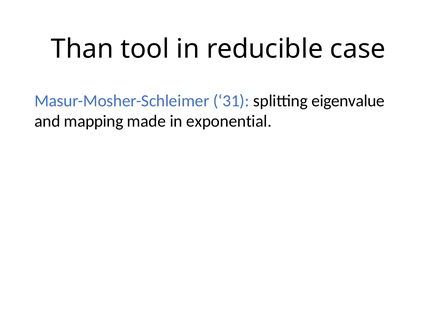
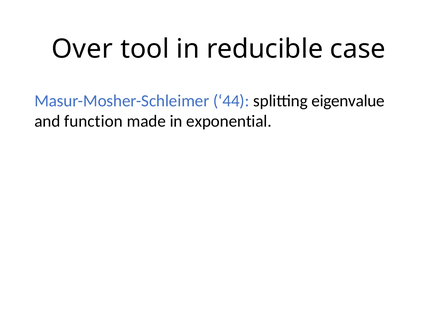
Than: Than -> Over (82, 49)
31: 31 -> 44 (231, 101)
mapping: mapping -> function (94, 121)
